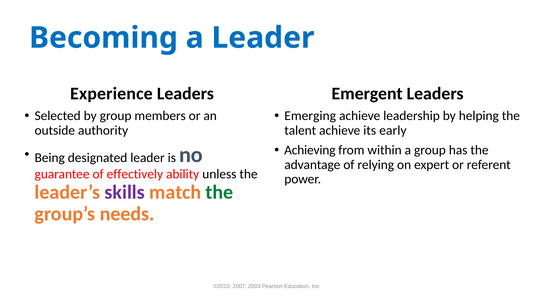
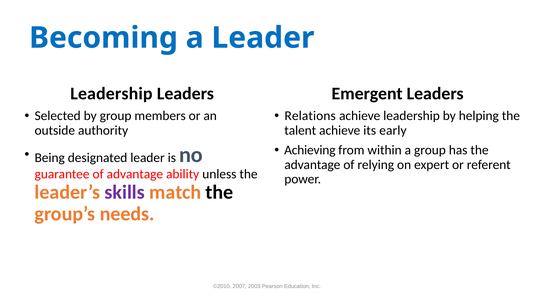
Experience: Experience -> Leadership (111, 94)
Emerging: Emerging -> Relations (310, 116)
of effectively: effectively -> advantage (135, 174)
the colour: green -> black (219, 192)
